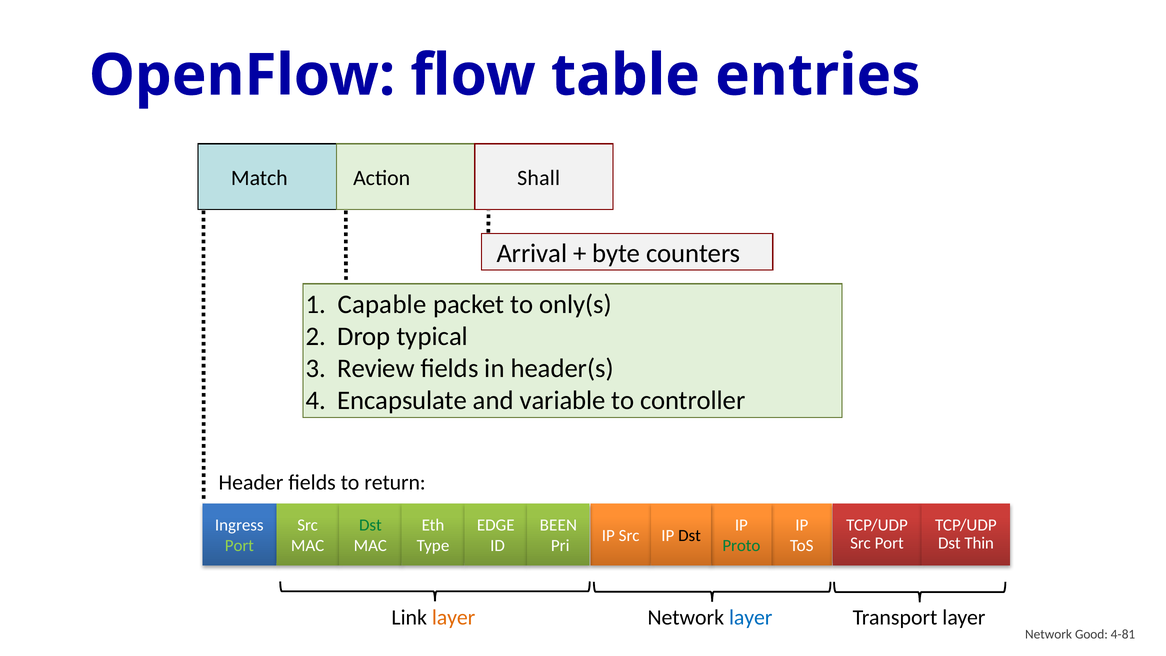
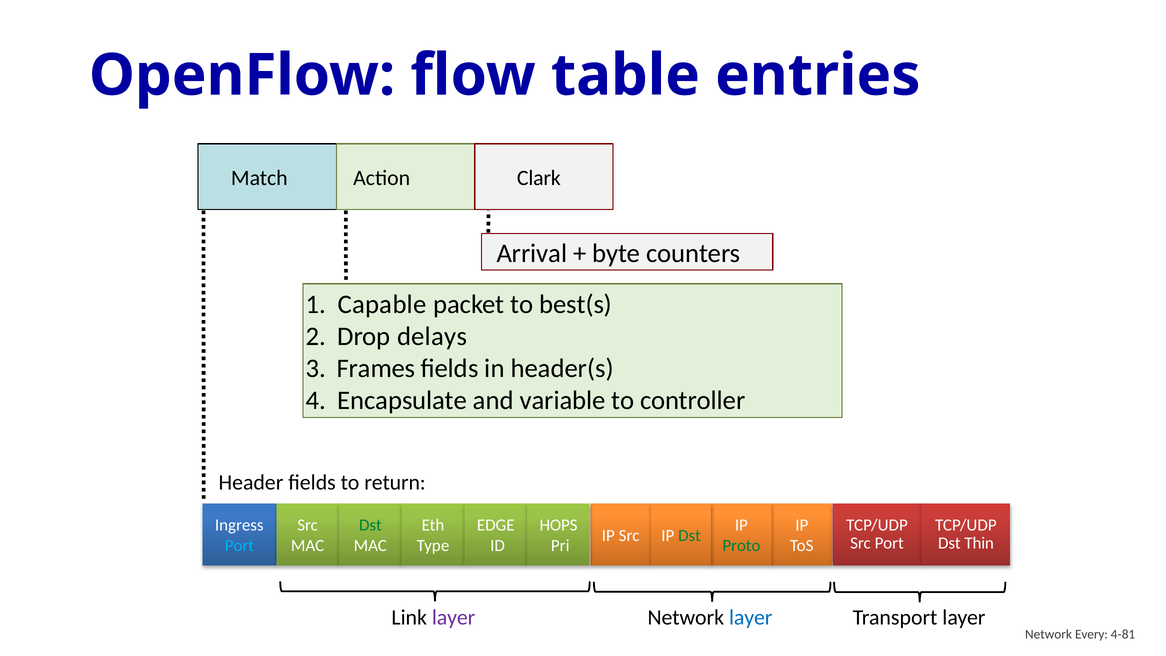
Shall: Shall -> Clark (539, 178)
only(s: only(s -> best(s (576, 304)
typical: typical -> delays (432, 336)
Review: Review -> Frames (376, 368)
BEEN: BEEN -> HOPS (558, 525)
Dst colour: black -> green (689, 535)
Port colour: light green -> light blue (239, 546)
layer colour: orange -> purple (454, 617)
Good: Good -> Every (1091, 634)
